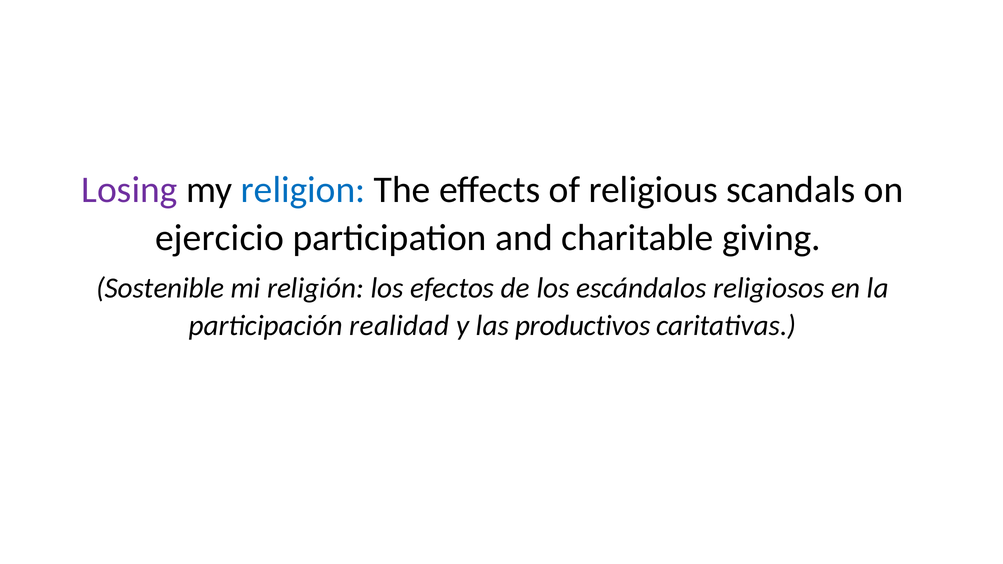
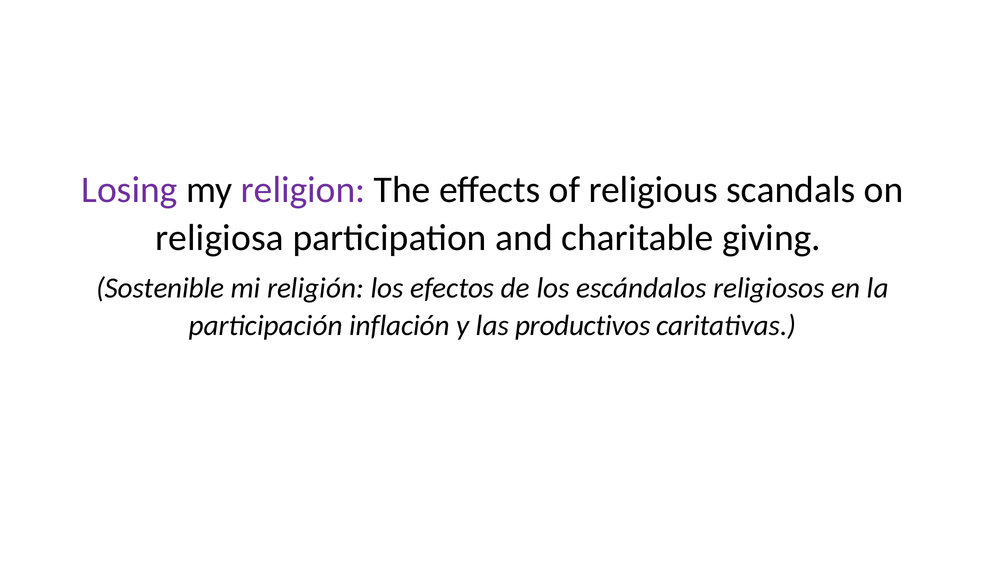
religion colour: blue -> purple (303, 190)
ejercicio: ejercicio -> religiosa (219, 238)
realidad: realidad -> inflación (399, 326)
